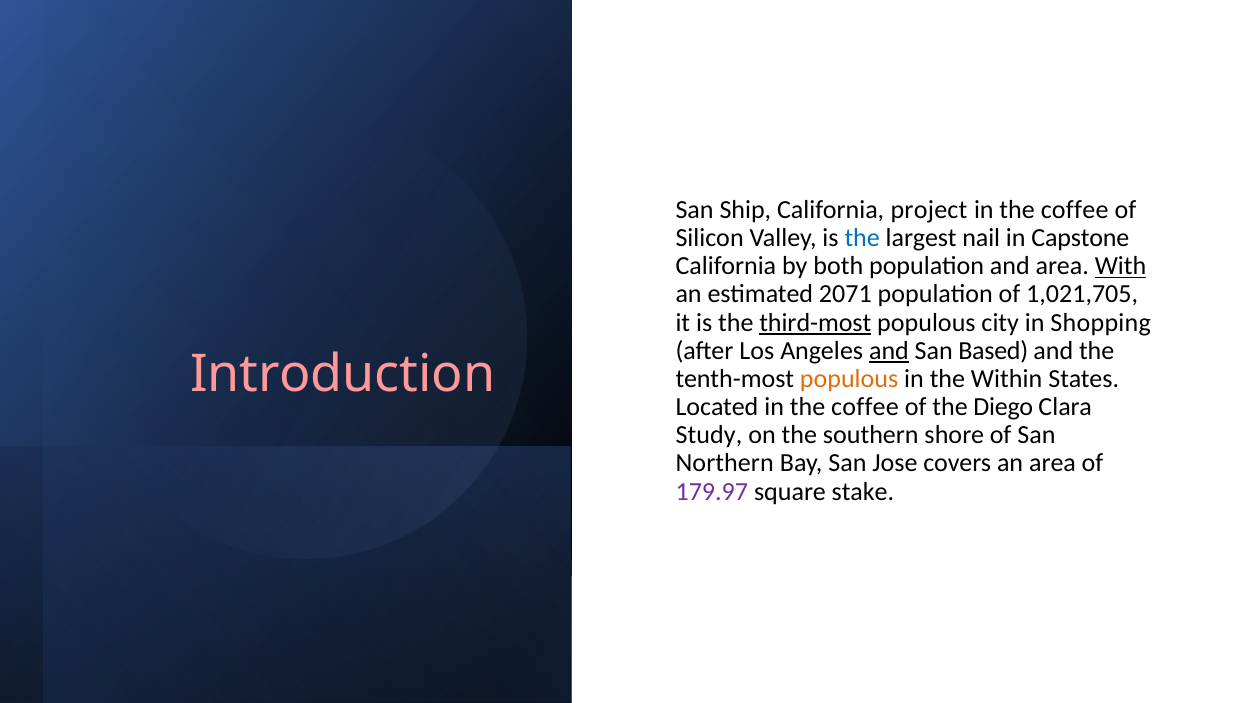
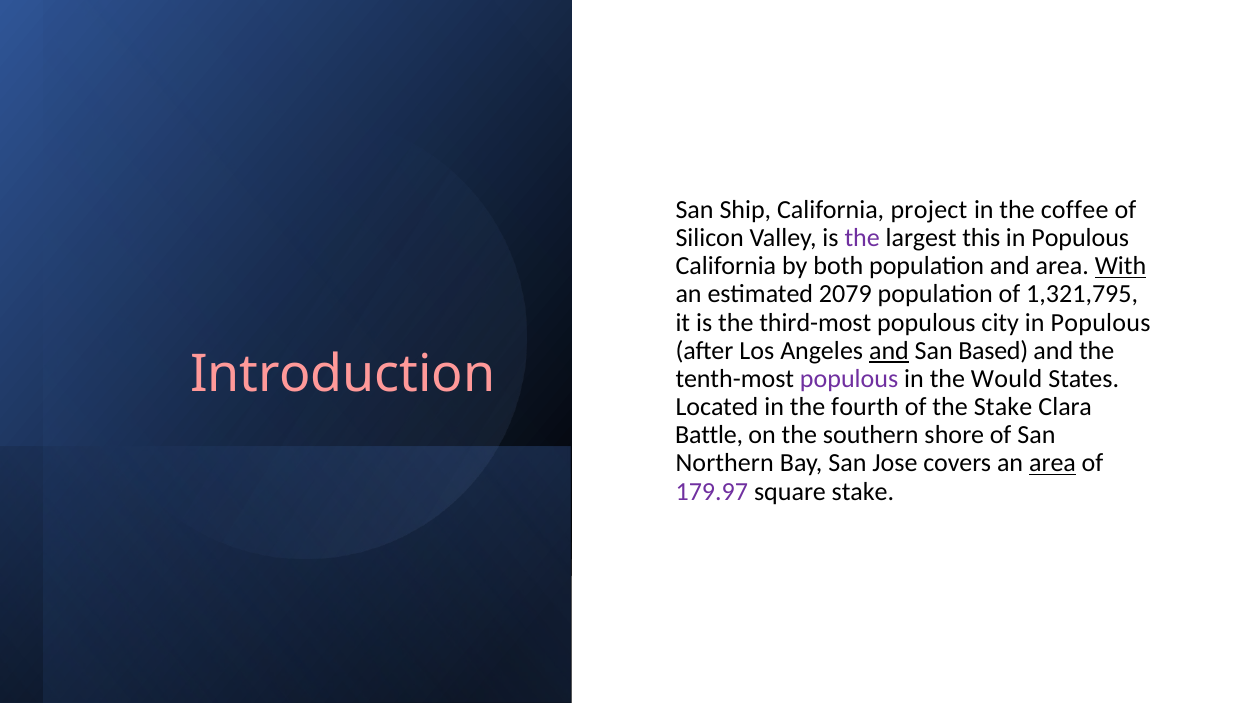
the colour: blue -> purple (862, 238)
nail: nail -> this (981, 238)
Capstone: Capstone -> Populous (1080, 238)
2071: 2071 -> 2079 (845, 294)
1,021,705: 1,021,705 -> 1,321,795 (1082, 294)
third-most underline: present -> none (815, 322)
city in Shopping: Shopping -> Populous (1101, 322)
populous colour: orange -> purple (849, 379)
Within: Within -> Would (1007, 379)
Located in the coffee: coffee -> fourth (865, 407)
the Diego: Diego -> Stake (1003, 407)
Study: Study -> Battle (709, 435)
area underline: none -> present (1053, 463)
